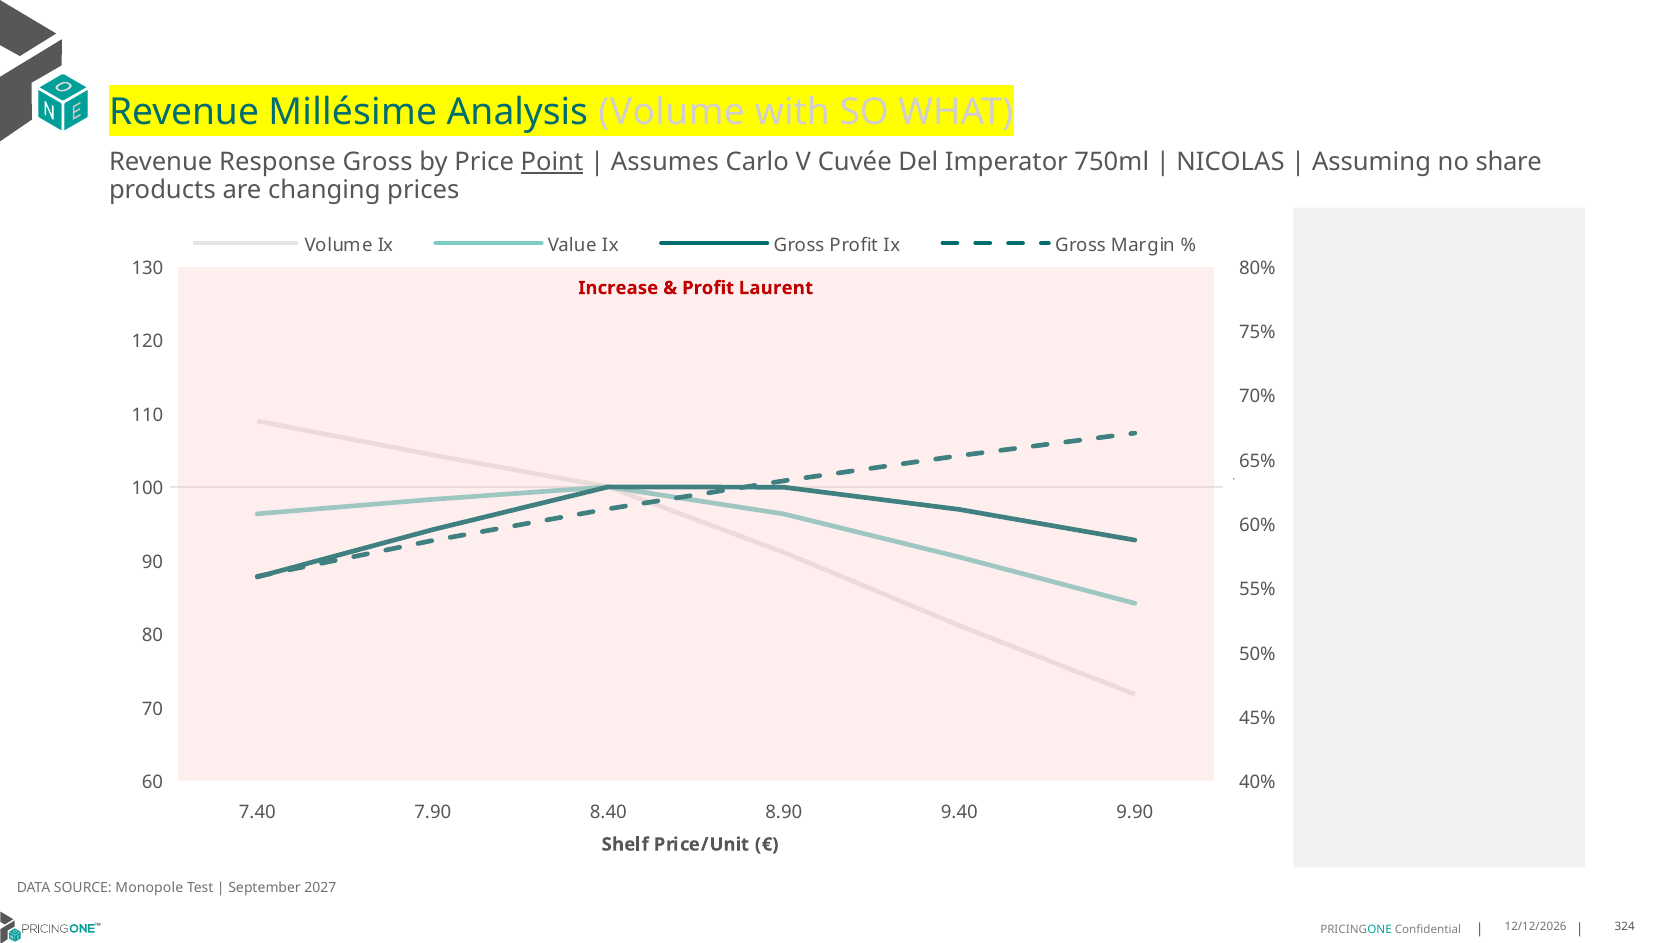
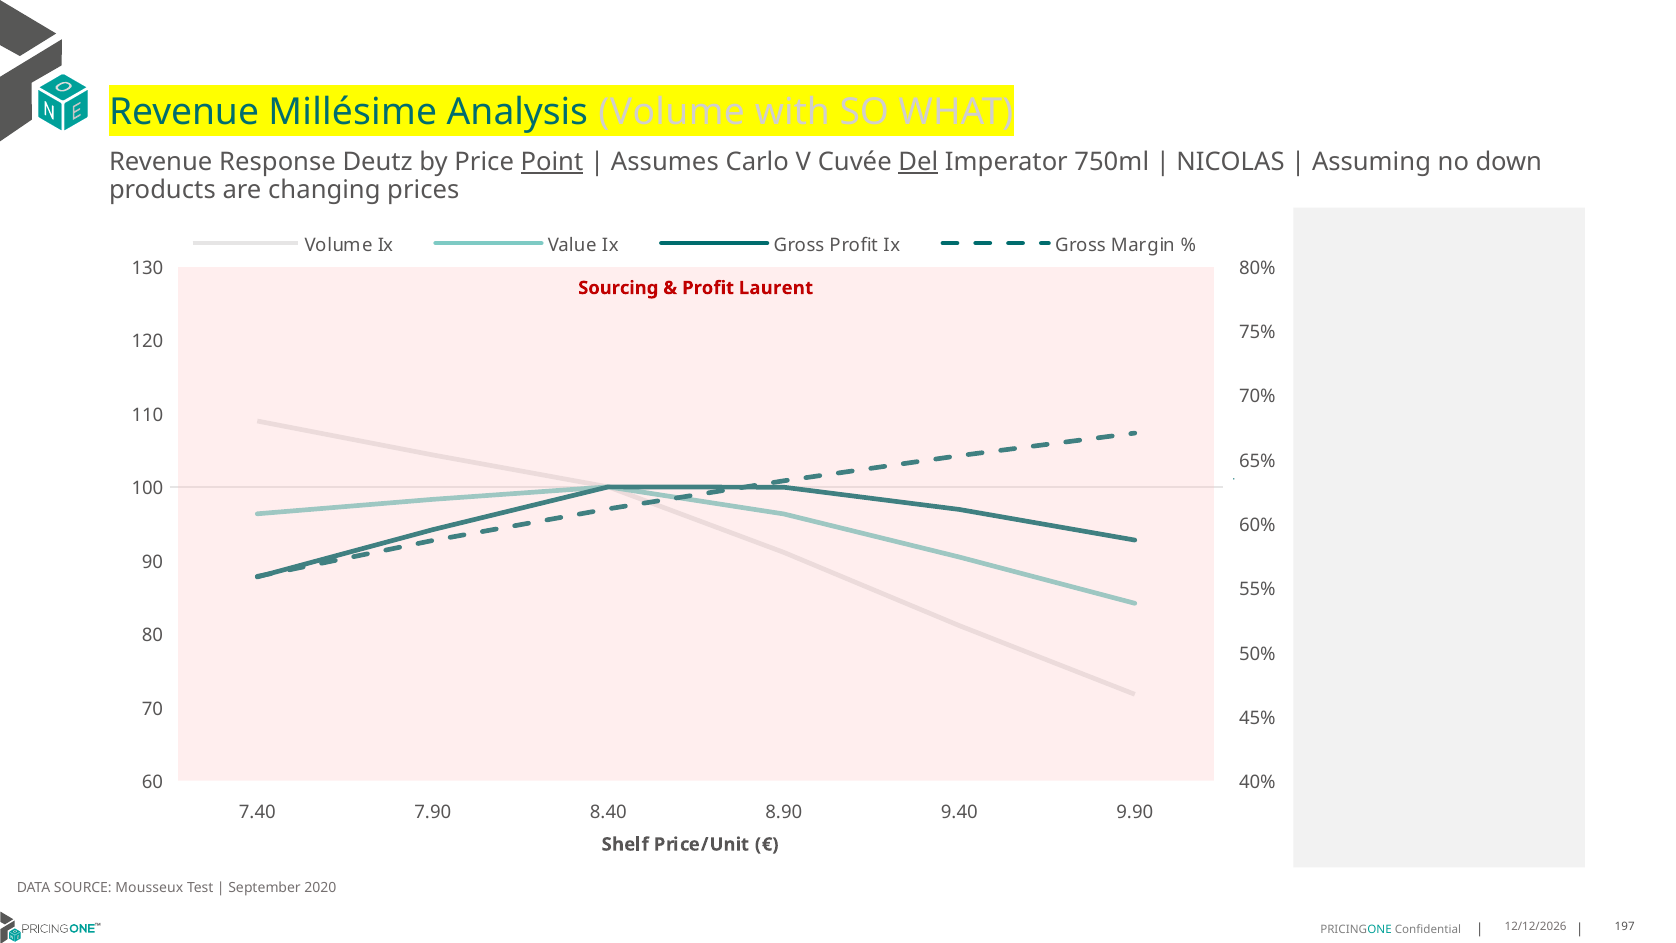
Response Gross: Gross -> Deutz (378, 162)
Del underline: none -> present (918, 162)
share: share -> down (1509, 162)
Increase: Increase -> Sourcing (618, 288)
Monopole: Monopole -> Mousseux (149, 888)
2027: 2027 -> 2020 (320, 888)
324: 324 -> 197 (1625, 927)
